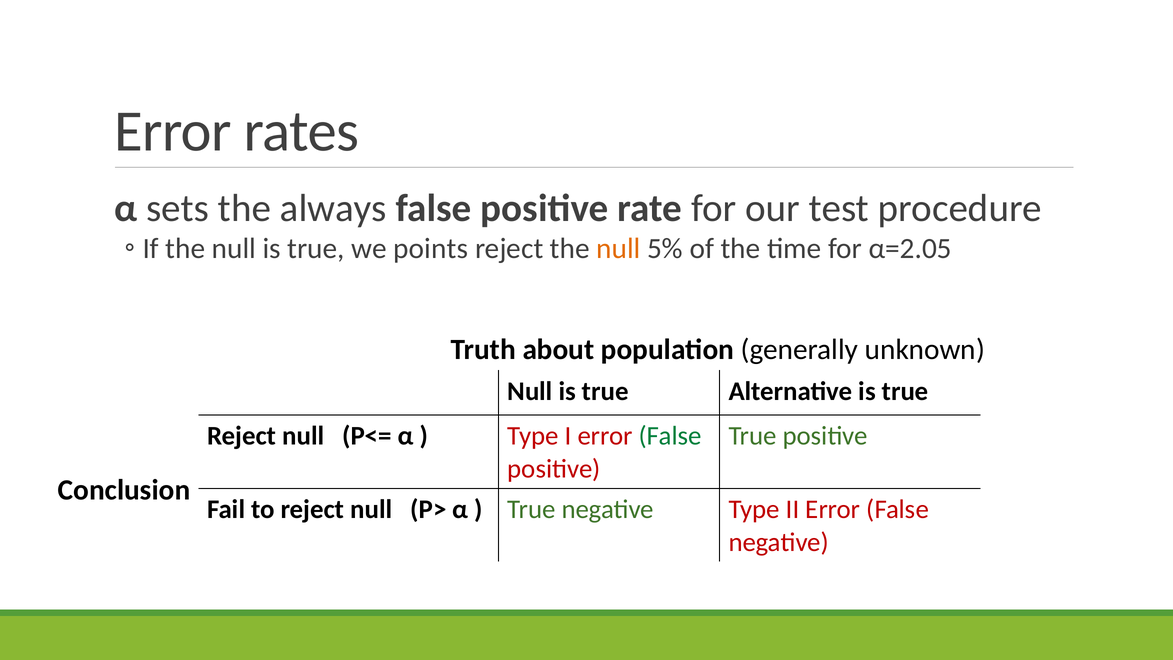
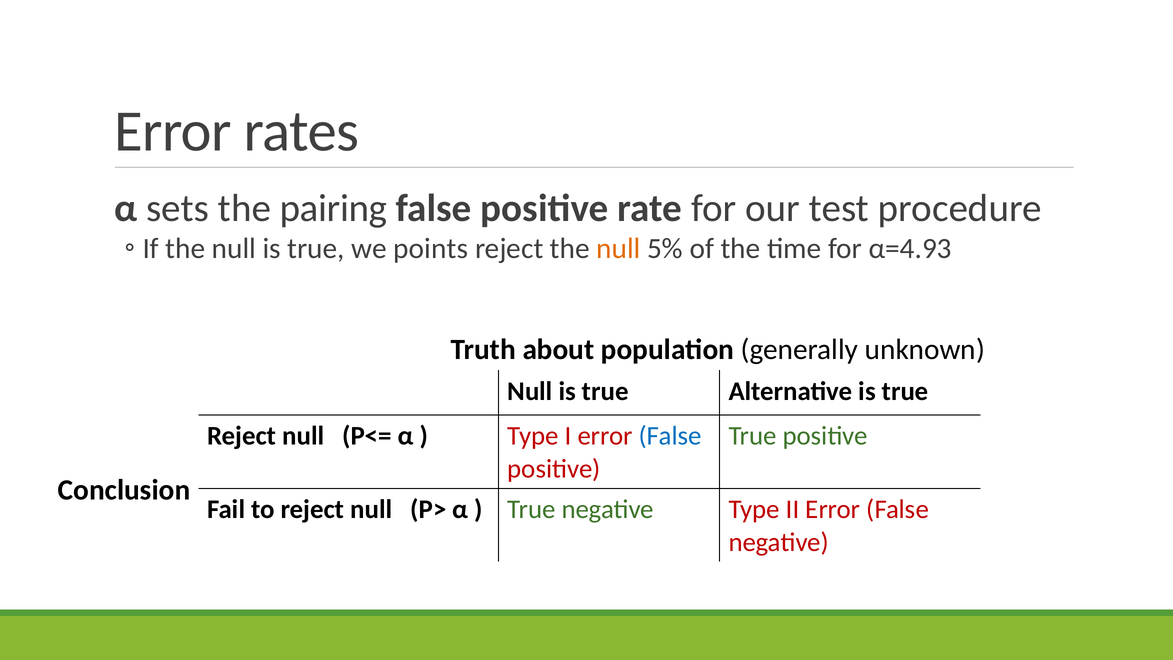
always: always -> pairing (334, 208)
α=2.05: α=2.05 -> α=4.93 (910, 249)
False colour: green -> blue (670, 436)
